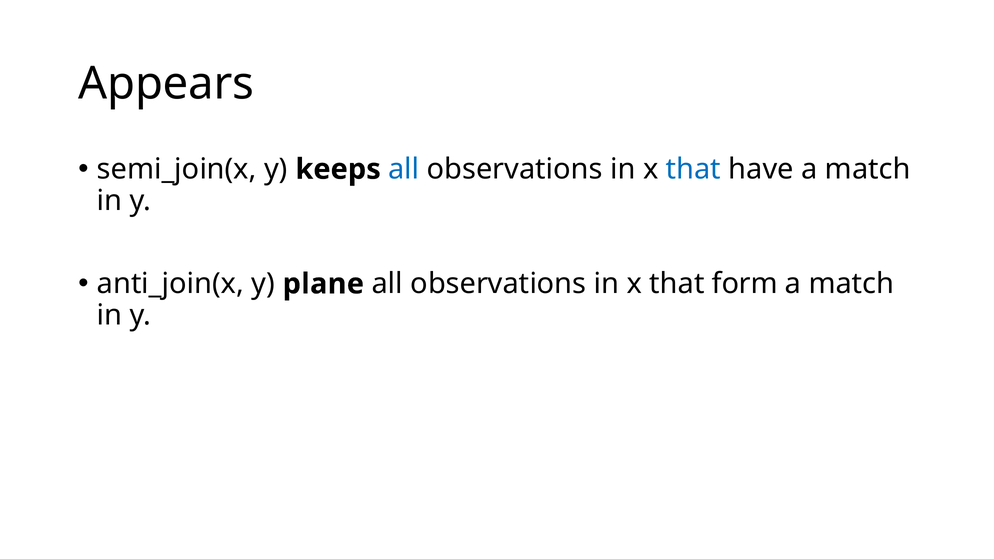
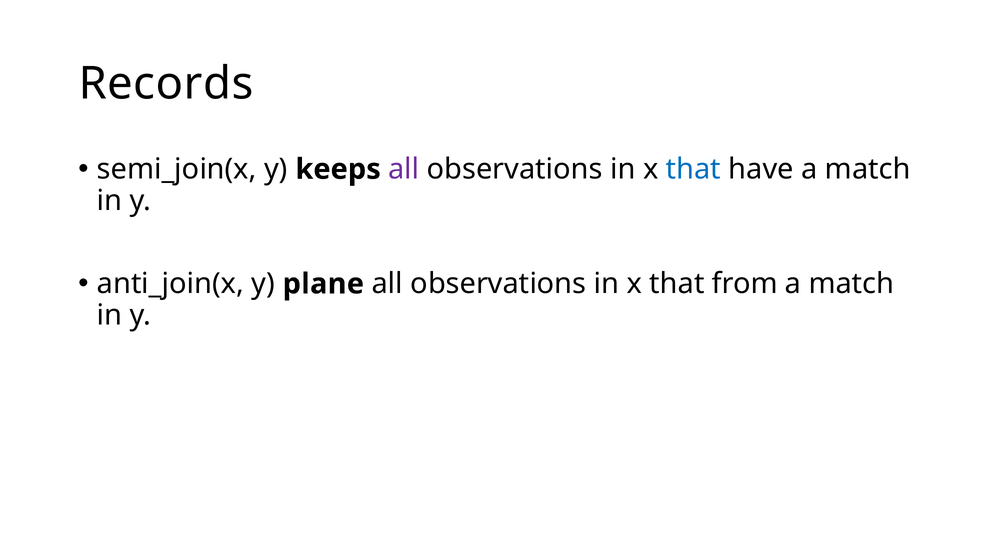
Appears: Appears -> Records (166, 84)
all colour: blue -> purple (404, 169)
form: form -> from (745, 284)
